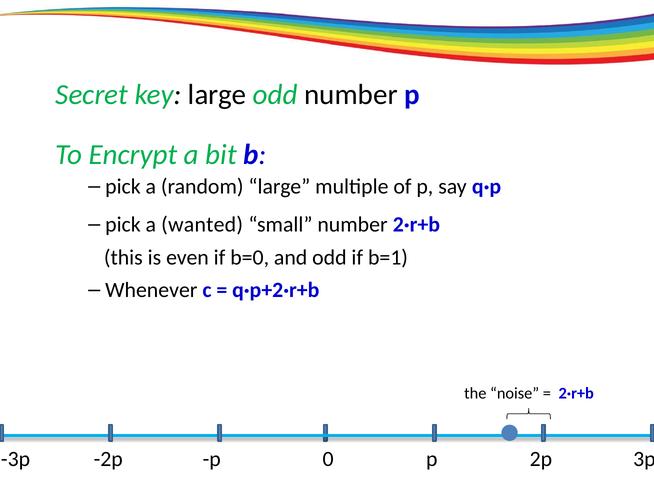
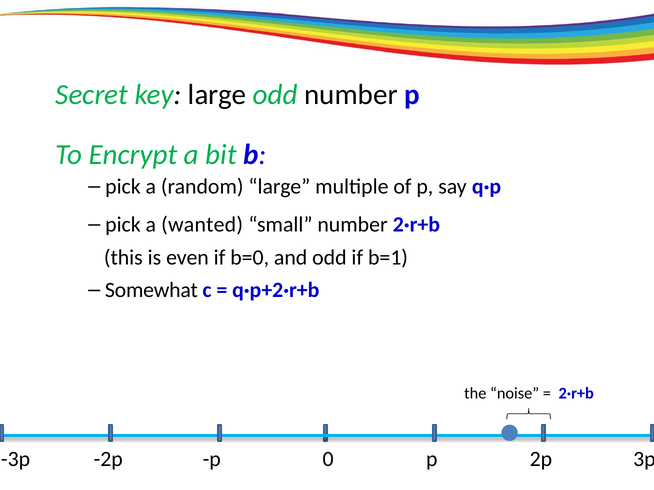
Whenever: Whenever -> Somewhat (151, 290)
